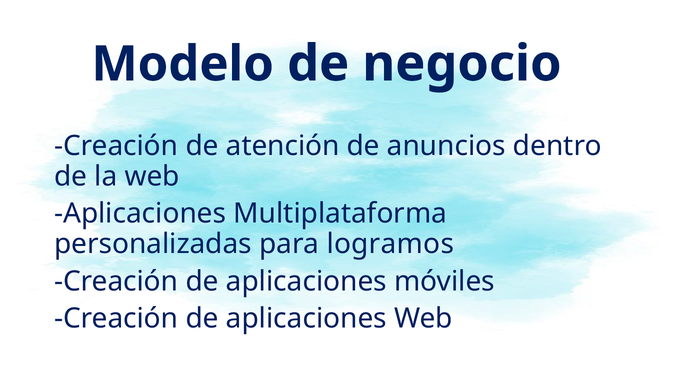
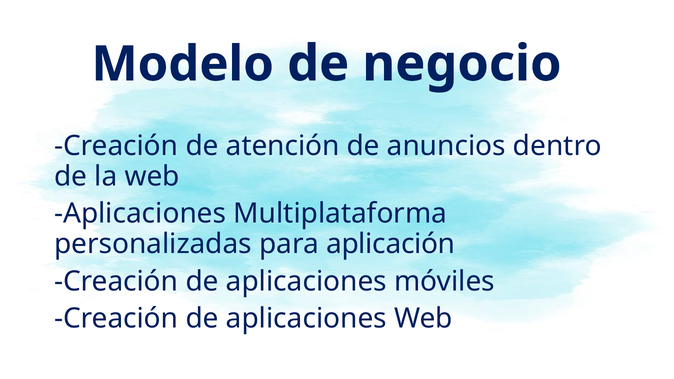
logramos: logramos -> aplicación (391, 244)
